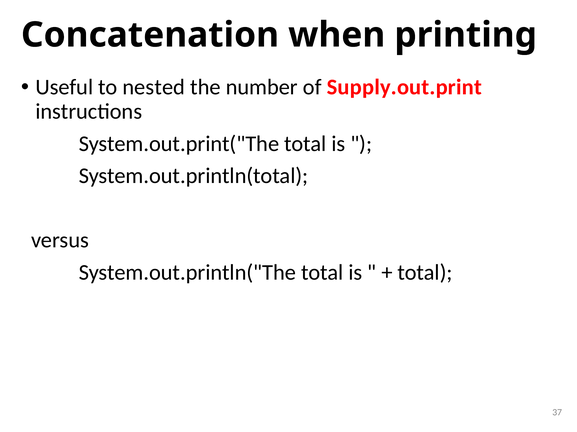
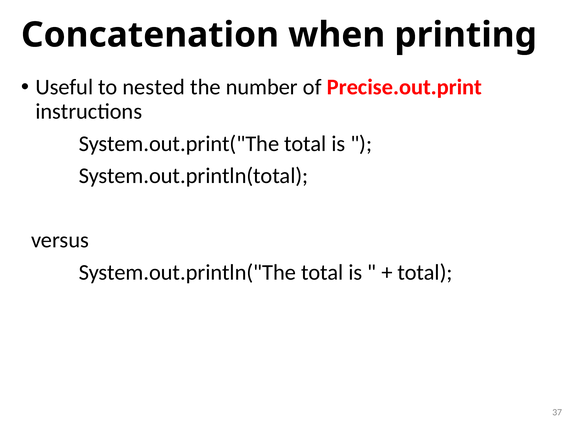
Supply.out.print: Supply.out.print -> Precise.out.print (404, 87)
